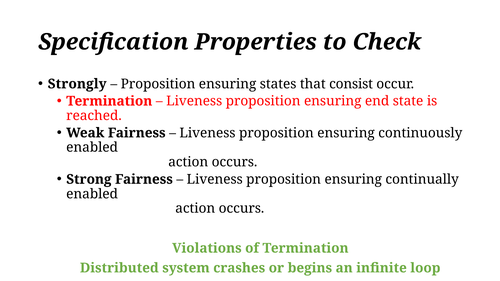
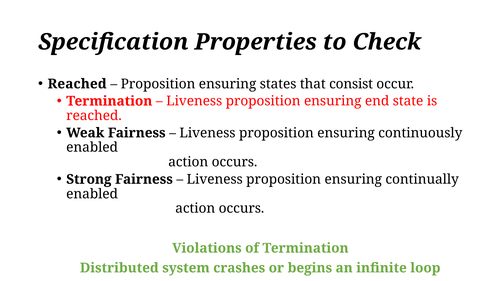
Strongly: Strongly -> Reached (77, 84)
